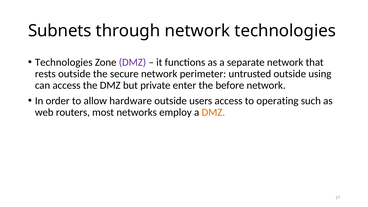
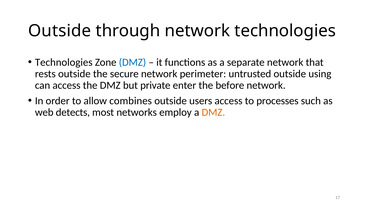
Subnets: Subnets -> Outside (60, 31)
DMZ colour: purple -> blue (132, 62)
hardware: hardware -> combines (131, 101)
operating: operating -> processes (277, 101)
routers: routers -> detects (73, 112)
